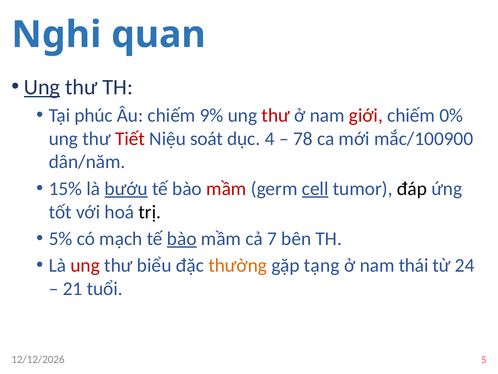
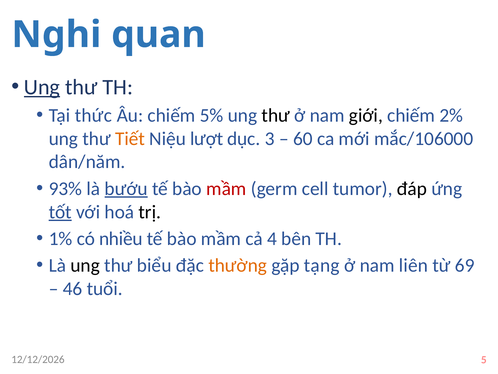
phúc: phúc -> thức (93, 115)
9%: 9% -> 5% (212, 115)
thư colour: red -> black (276, 115)
giới colour: red -> black (366, 115)
0%: 0% -> 2% (451, 115)
Tiết colour: red -> orange (130, 138)
soát: soát -> lượt (207, 138)
4: 4 -> 3 (270, 138)
78: 78 -> 60 (303, 138)
mắc/100900: mắc/100900 -> mắc/106000 (424, 138)
15%: 15% -> 93% (65, 188)
cell underline: present -> none (315, 188)
tốt underline: none -> present (60, 212)
5%: 5% -> 1% (61, 238)
mạch: mạch -> nhiều (121, 238)
bào underline: present -> none (182, 238)
7: 7 -> 4 (272, 238)
ung colour: red -> black (85, 265)
thái: thái -> liên (413, 265)
24: 24 -> 69 (465, 265)
21: 21 -> 46 (72, 288)
